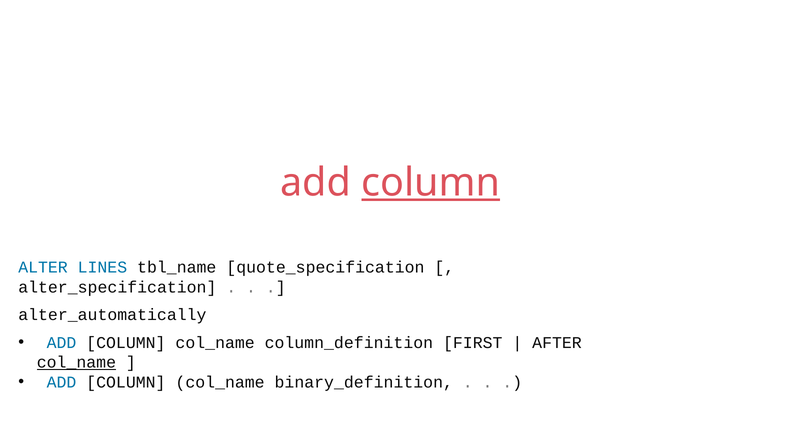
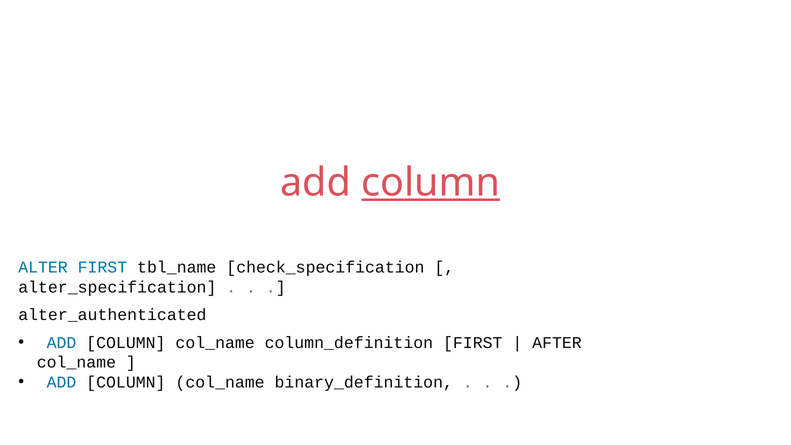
ALTER LINES: LINES -> FIRST (102, 267)
quote_specification: quote_specification -> check_specification (325, 267)
alter_automatically: alter_automatically -> alter_authenticated (112, 315)
col_name underline: present -> none (76, 362)
